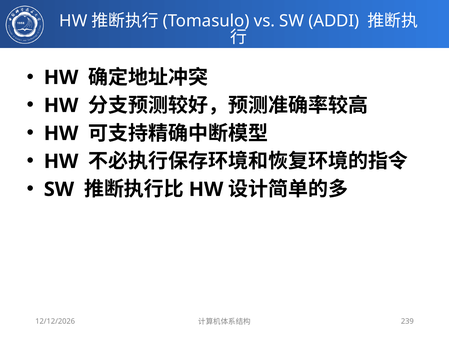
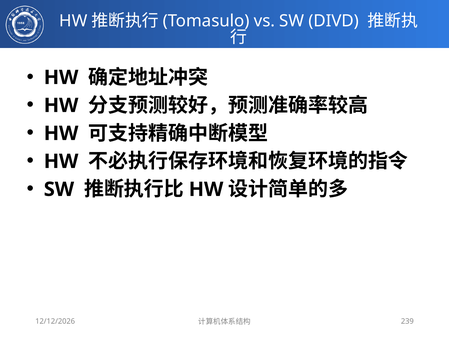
ADDI: ADDI -> DIVD (334, 21)
